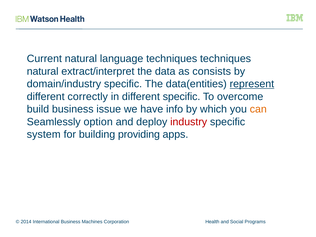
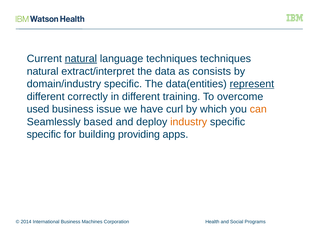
natural underline: none -> present (81, 59)
different specific: specific -> training (182, 97)
build: build -> used (38, 109)
info: info -> curl (175, 109)
option: option -> based (98, 122)
industry colour: red -> orange (189, 122)
system: system -> specific (44, 134)
